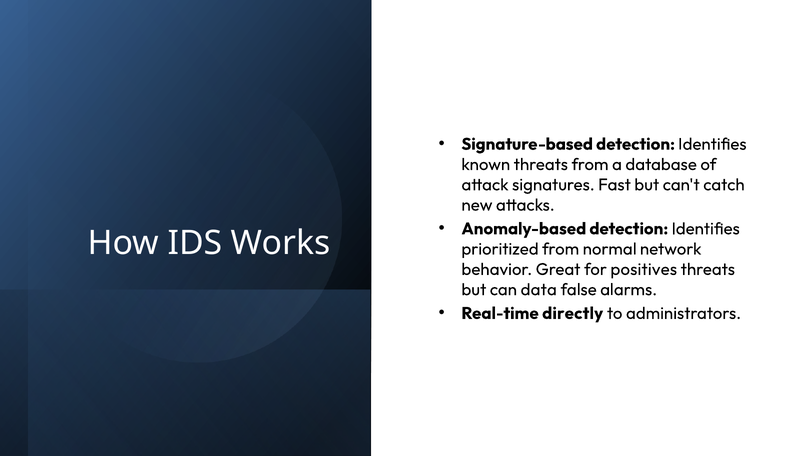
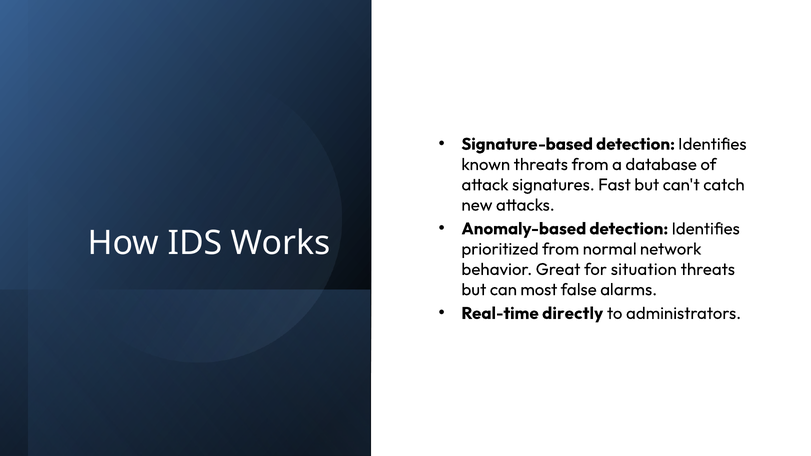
positives: positives -> situation (644, 269)
data: data -> most (539, 290)
